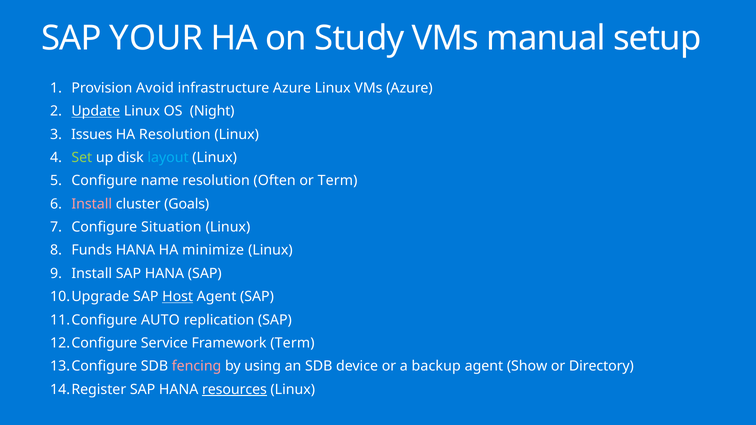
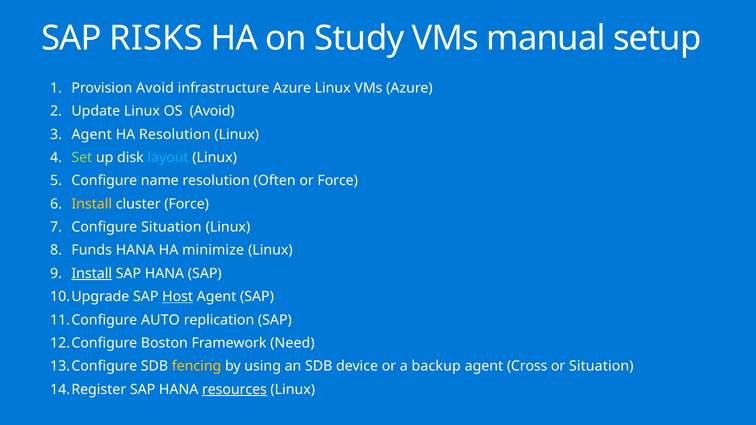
YOUR: YOUR -> RISKS (156, 38)
Update underline: present -> none (96, 111)
OS Night: Night -> Avoid (212, 111)
Issues: Issues -> Agent (92, 134)
or Term: Term -> Force (338, 181)
Install colour: pink -> yellow (92, 204)
cluster Goals: Goals -> Force (187, 204)
Install underline: none -> present (92, 274)
Service: Service -> Boston (164, 343)
Framework Term: Term -> Need (292, 343)
fencing colour: pink -> yellow (197, 366)
Show: Show -> Cross (527, 366)
or Directory: Directory -> Situation (601, 366)
